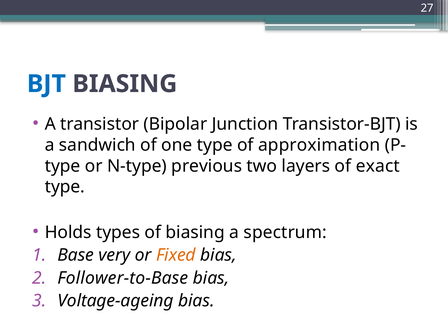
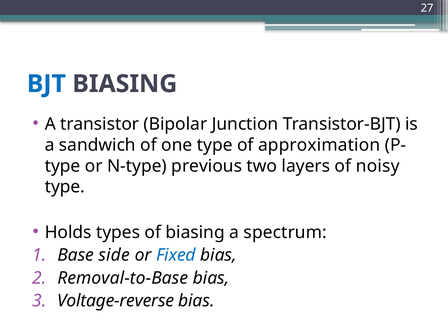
exact: exact -> noisy (378, 166)
very: very -> side (114, 255)
Fixed colour: orange -> blue (176, 255)
Follower-to-Base: Follower-to-Base -> Removal-to-Base (123, 278)
Voltage-ageing: Voltage-ageing -> Voltage-reverse (116, 301)
